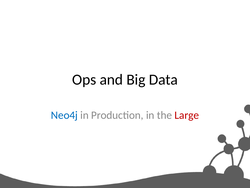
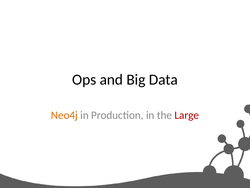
Neo4j colour: blue -> orange (64, 115)
